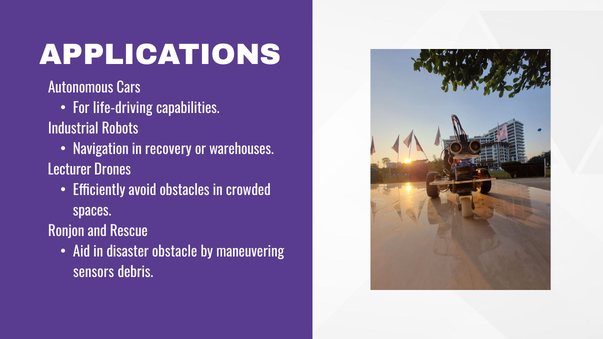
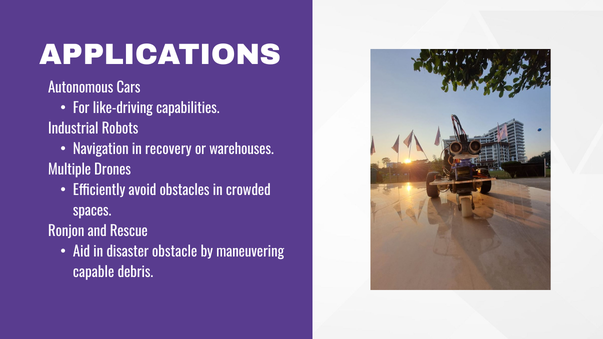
life-driving: life-driving -> like-driving (123, 108)
Lecturer: Lecturer -> Multiple (70, 170)
sensors: sensors -> capable (94, 273)
